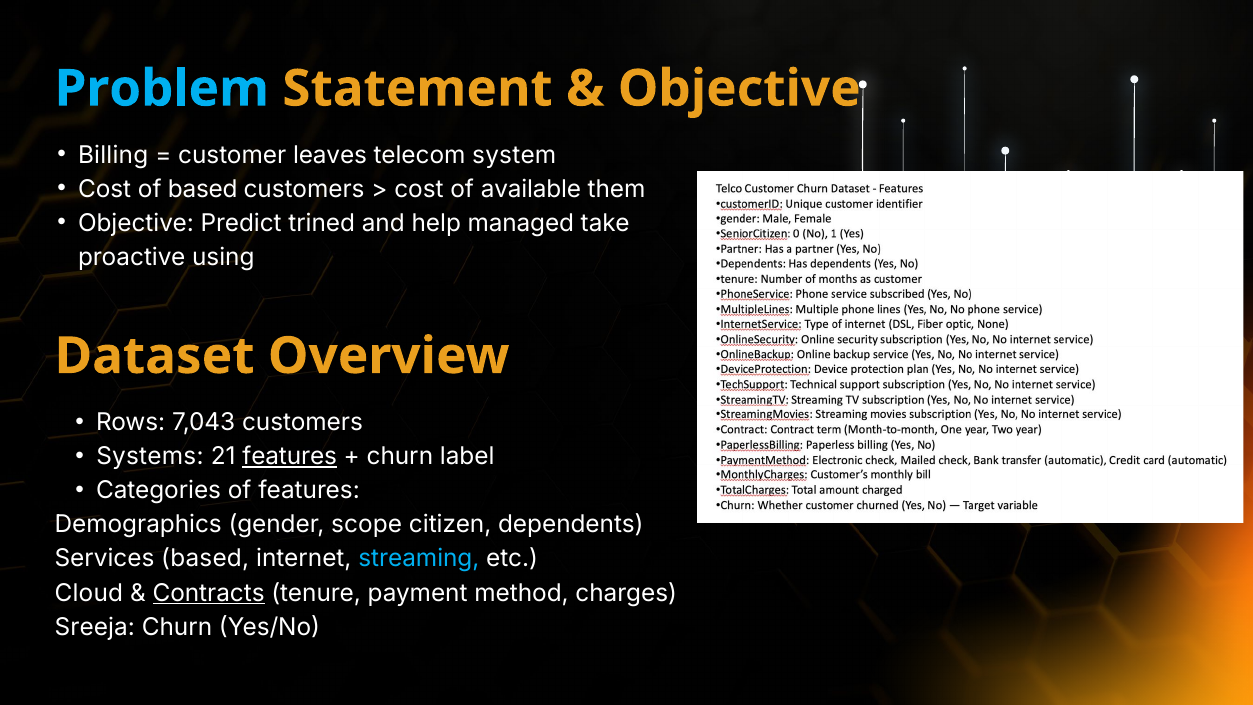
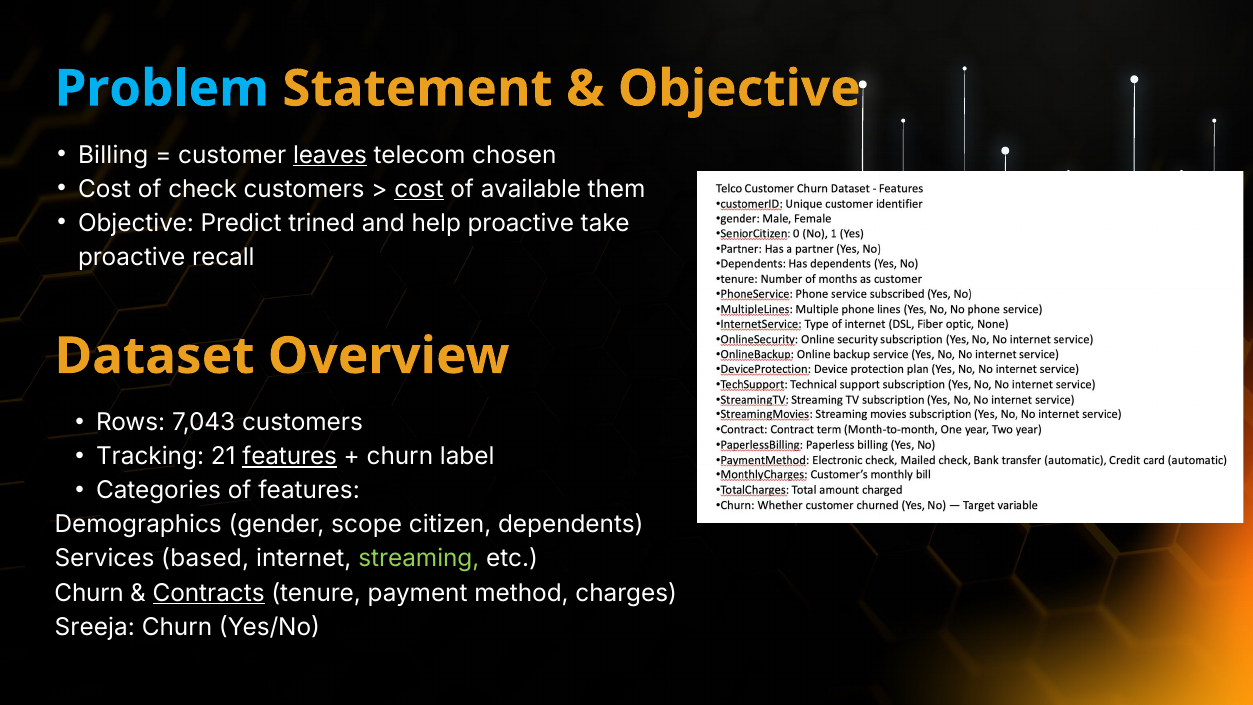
leaves underline: none -> present (330, 155)
system: system -> chosen (514, 155)
of based: based -> check (203, 189)
cost underline: none -> present (419, 189)
help managed: managed -> proactive (521, 223)
using: using -> recall (223, 257)
Systems: Systems -> Tracking (150, 456)
streaming colour: light blue -> light green (419, 559)
Cloud: Cloud -> Churn (89, 593)
